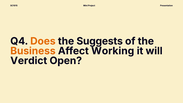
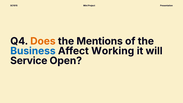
Suggests: Suggests -> Mentions (100, 41)
Business colour: orange -> blue (33, 51)
Verdict: Verdict -> Service (29, 61)
